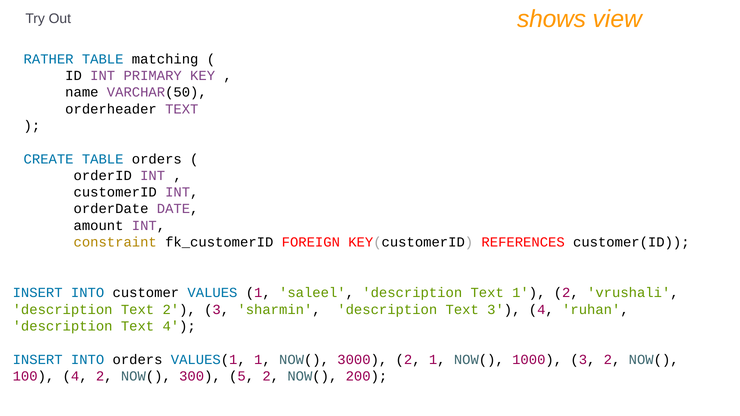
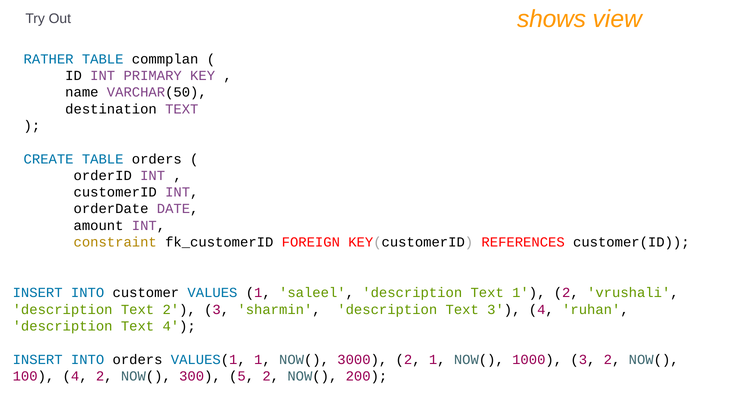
matching: matching -> commplan (165, 59)
orderheader: orderheader -> destination (111, 109)
